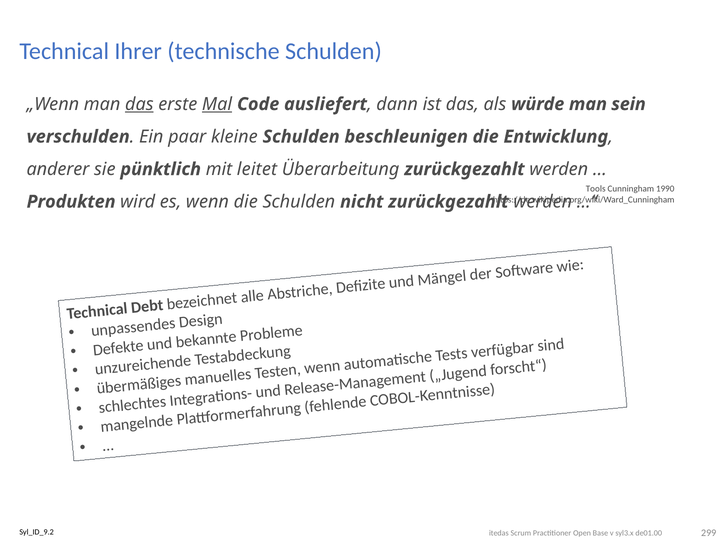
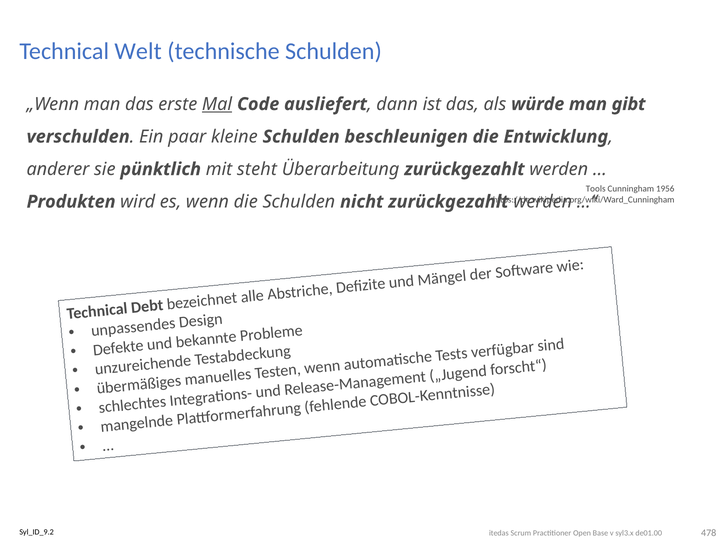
Ihrer: Ihrer -> Welt (138, 51)
das underline: present -> none (139, 104)
sein: sein -> gibt (629, 104)
leitet: leitet -> steht (257, 169)
1990: 1990 -> 1956 (665, 189)
299: 299 -> 478 (709, 533)
